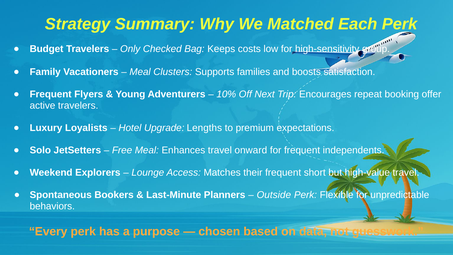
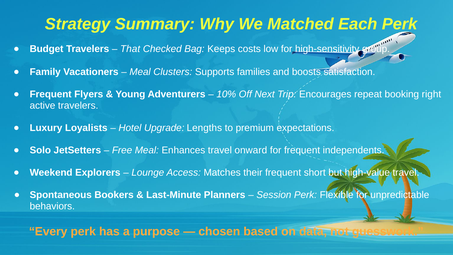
Only: Only -> That (130, 49)
offer: offer -> right (431, 94)
Outside: Outside -> Session (274, 195)
